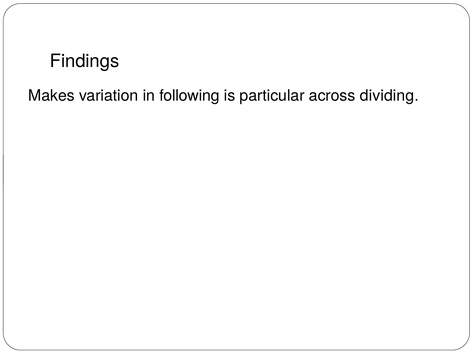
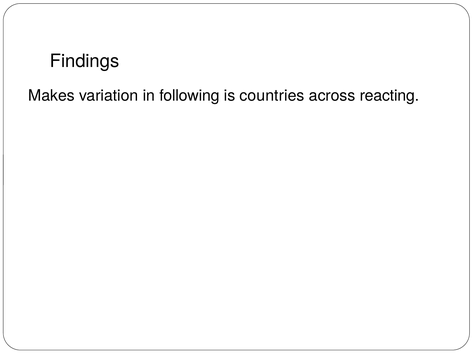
particular: particular -> countries (272, 96)
dividing: dividing -> reacting (389, 96)
